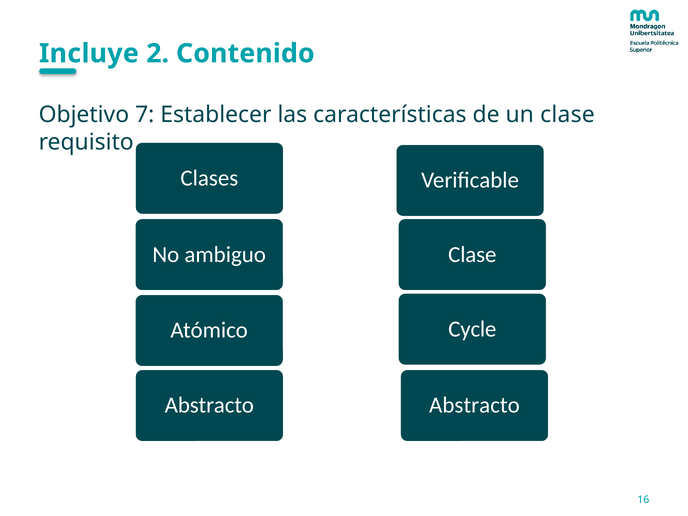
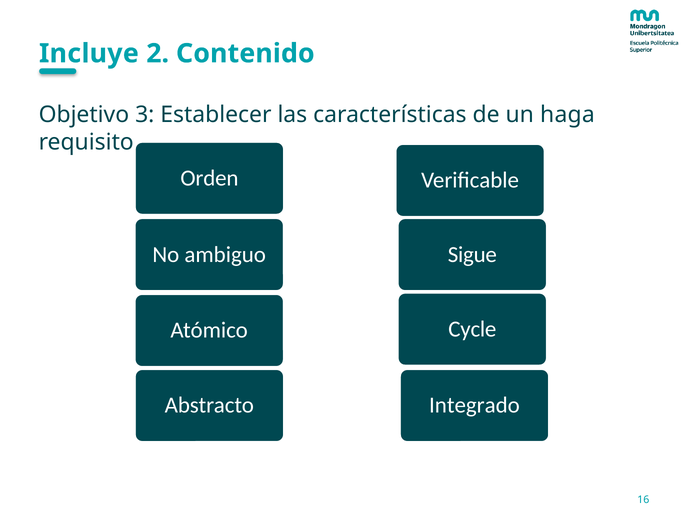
7: 7 -> 3 (145, 115)
un clase: clase -> haga (567, 115)
Clases: Clases -> Orden (209, 178)
ambiguo Clase: Clase -> Sigue (472, 254)
Abstracto Abstracto: Abstracto -> Integrado (474, 405)
